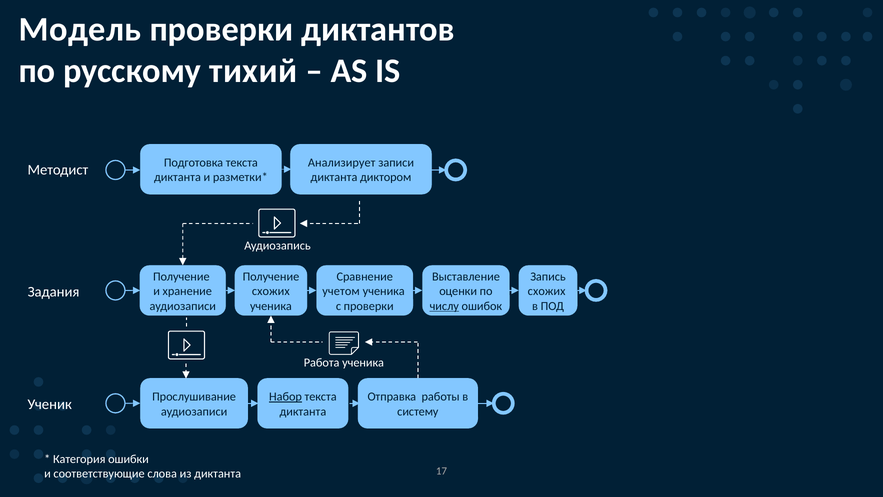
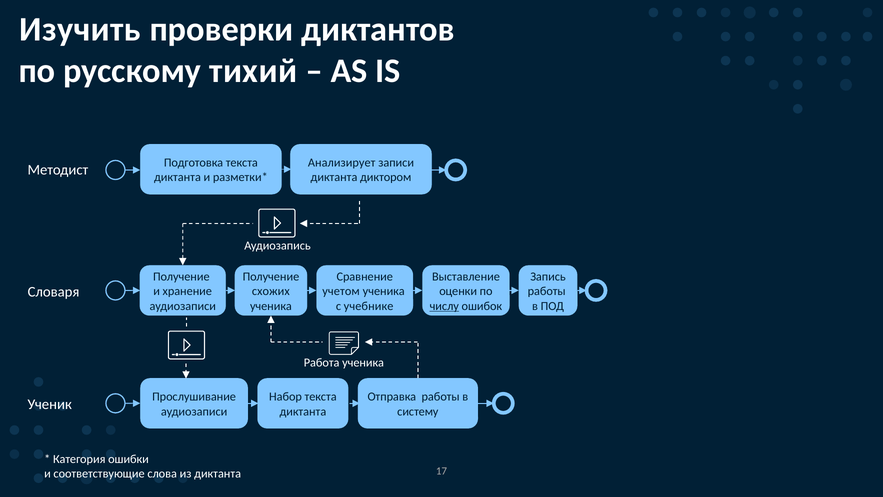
Модель: Модель -> Изучить (80, 29)
Задания: Задания -> Словаря (54, 292)
схожих: схожих -> работы (547, 291)
с проверки: проверки -> учебнике (369, 306)
Набор underline: present -> none (285, 396)
